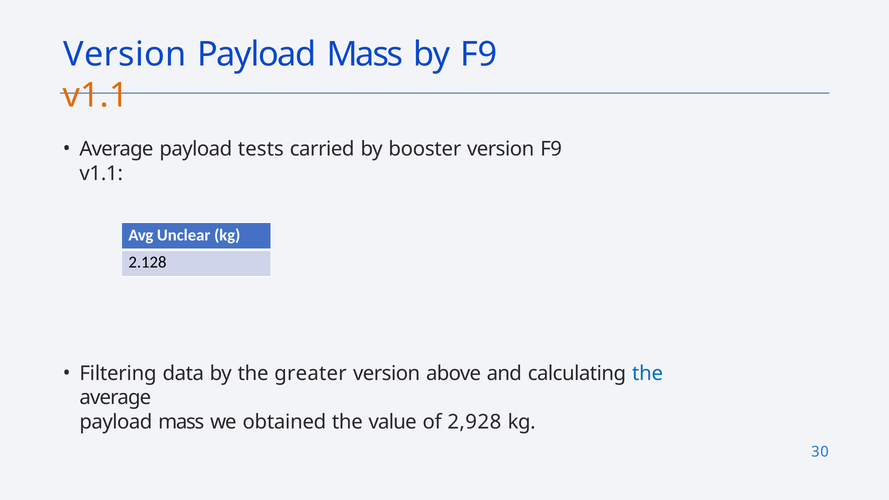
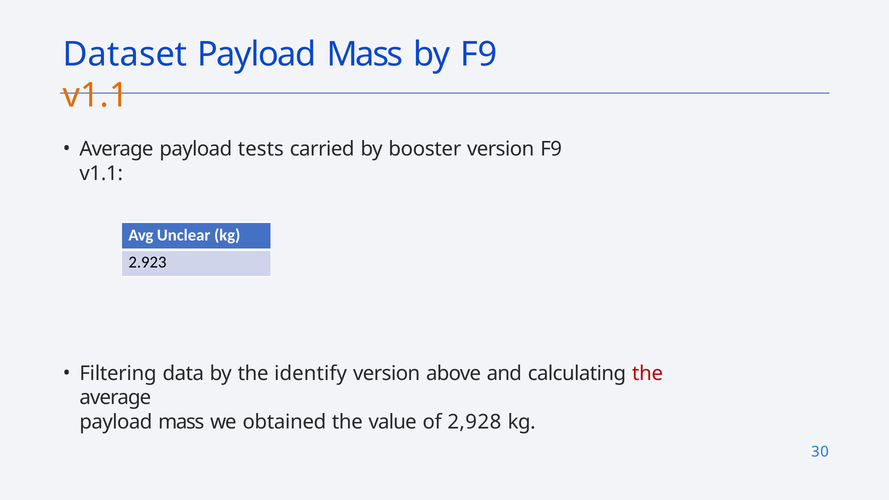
Version: Version -> Dataset (125, 54)
2.128: 2.128 -> 2.923 (147, 262)
greater: greater -> identify (311, 373)
the colour: blue -> red (648, 373)
